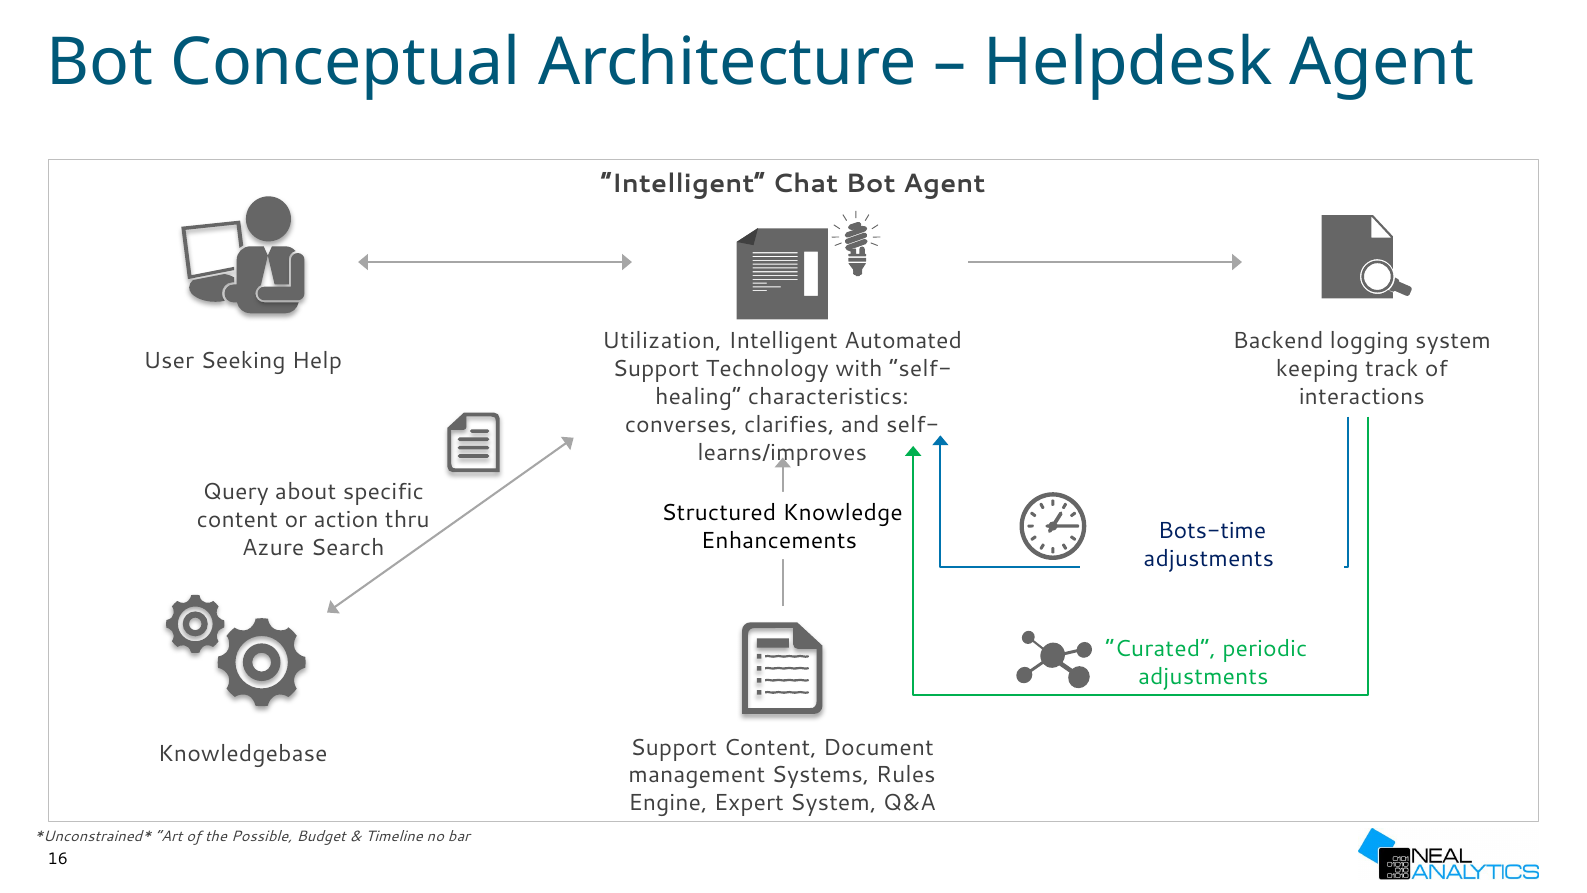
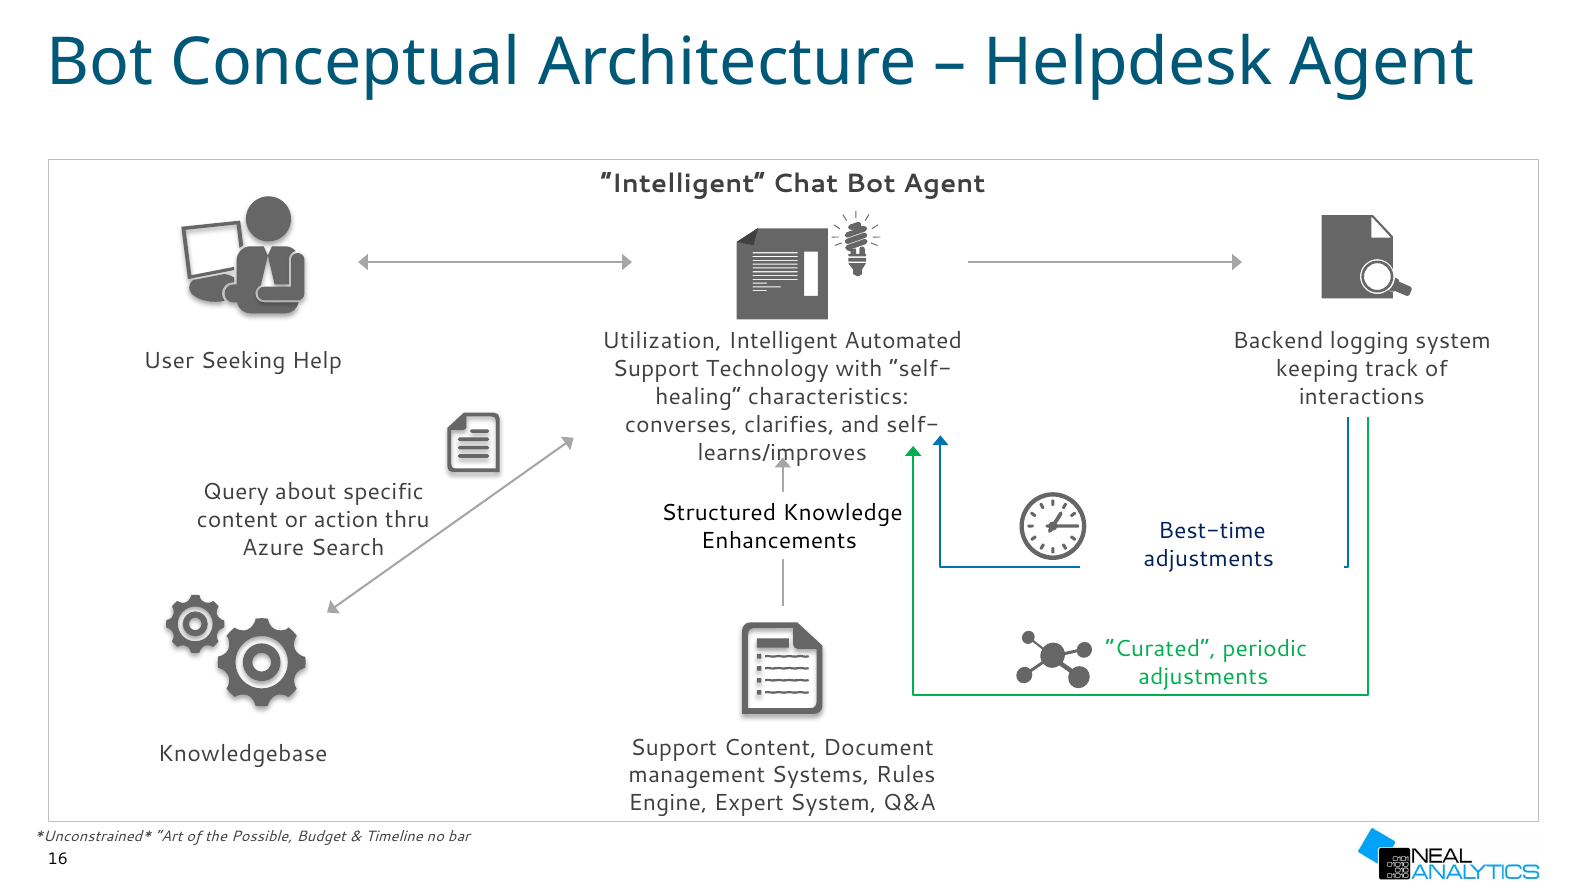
Bots-time: Bots-time -> Best-time (1212, 531)
